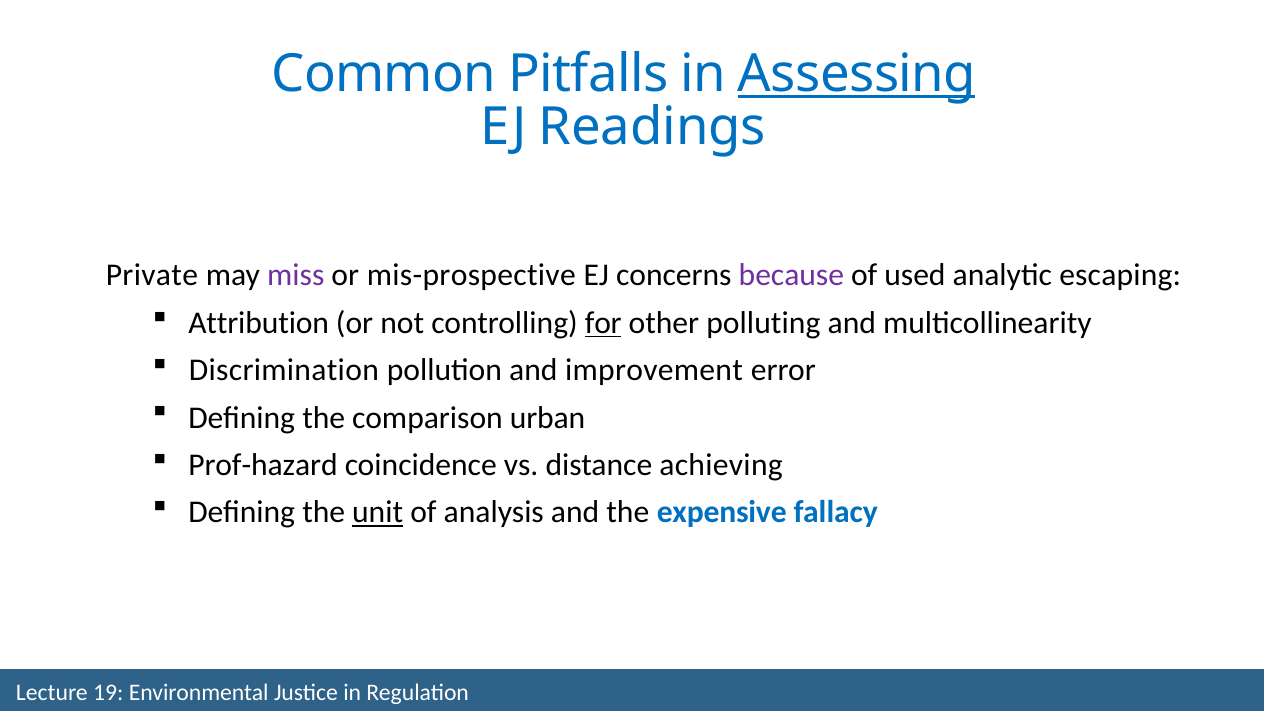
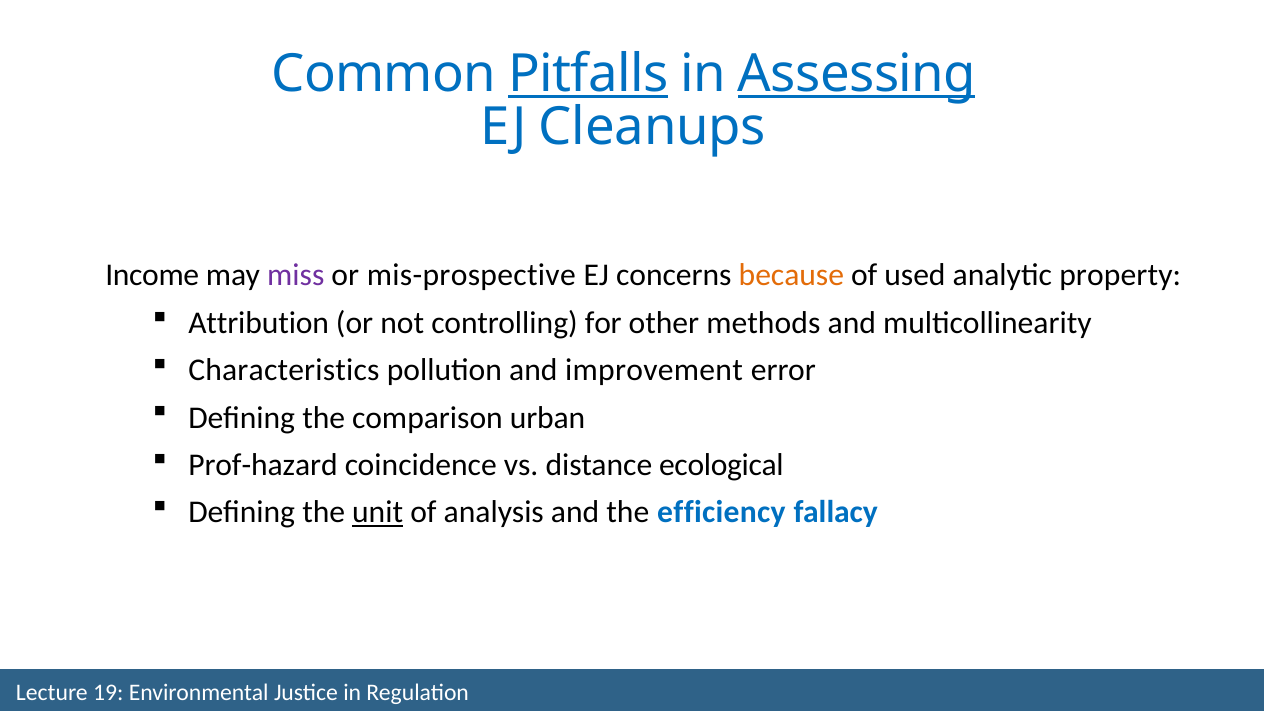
Pitfalls underline: none -> present (589, 74)
Readings: Readings -> Cleanups (652, 127)
Private: Private -> Income (152, 275)
because colour: purple -> orange (791, 275)
escaping: escaping -> property (1120, 275)
for underline: present -> none (603, 323)
polluting: polluting -> methods (763, 323)
Discrimination: Discrimination -> Characteristics (284, 370)
achieving: achieving -> ecological (721, 465)
expensive: expensive -> efficiency (721, 512)
